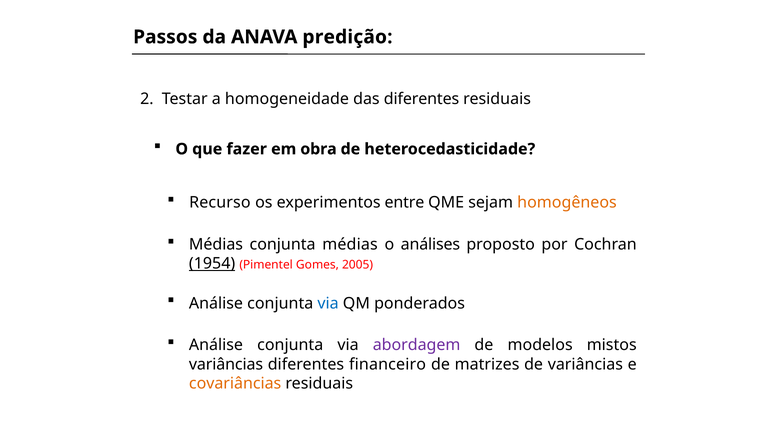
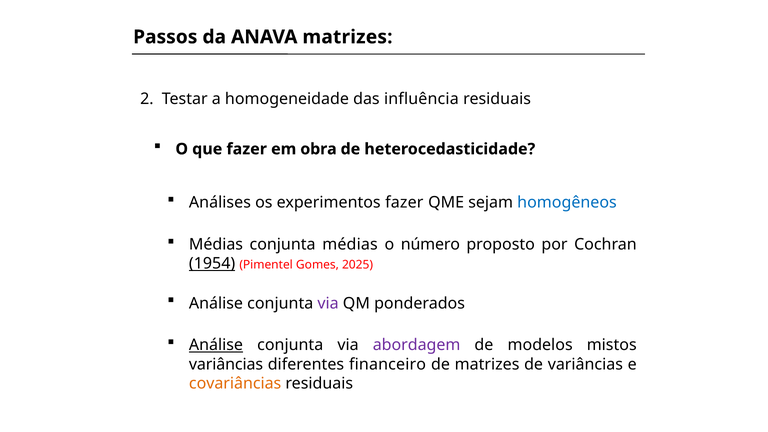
ANAVA predição: predição -> matrizes (347, 37)
das diferentes: diferentes -> influência (421, 99)
Recurso: Recurso -> Análises (220, 202)
experimentos entre: entre -> fazer (404, 202)
homogêneos colour: orange -> blue (567, 202)
análises: análises -> número (430, 244)
2005: 2005 -> 2025 (358, 265)
via colour: blue -> purple (328, 303)
Análise underline: none -> present (216, 345)
